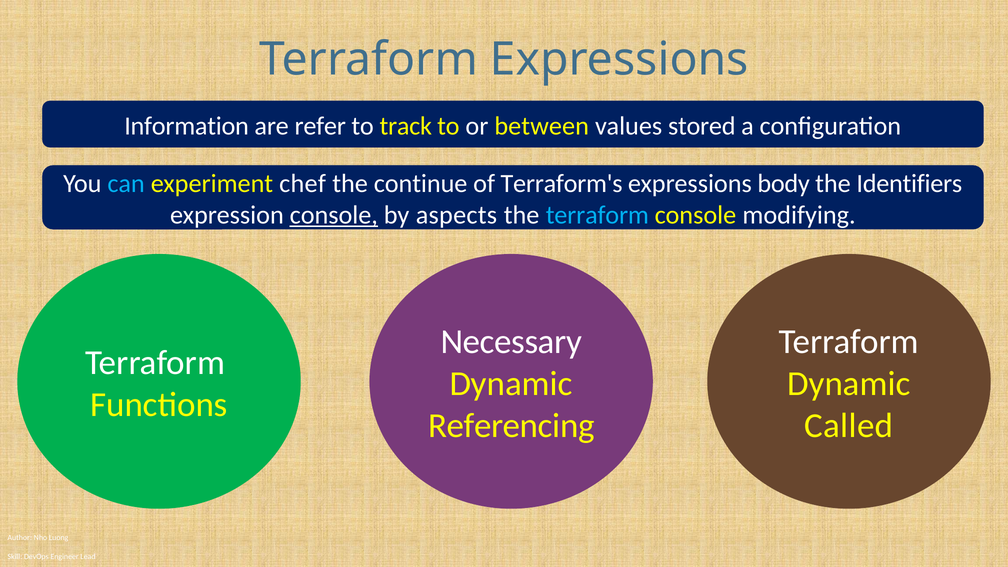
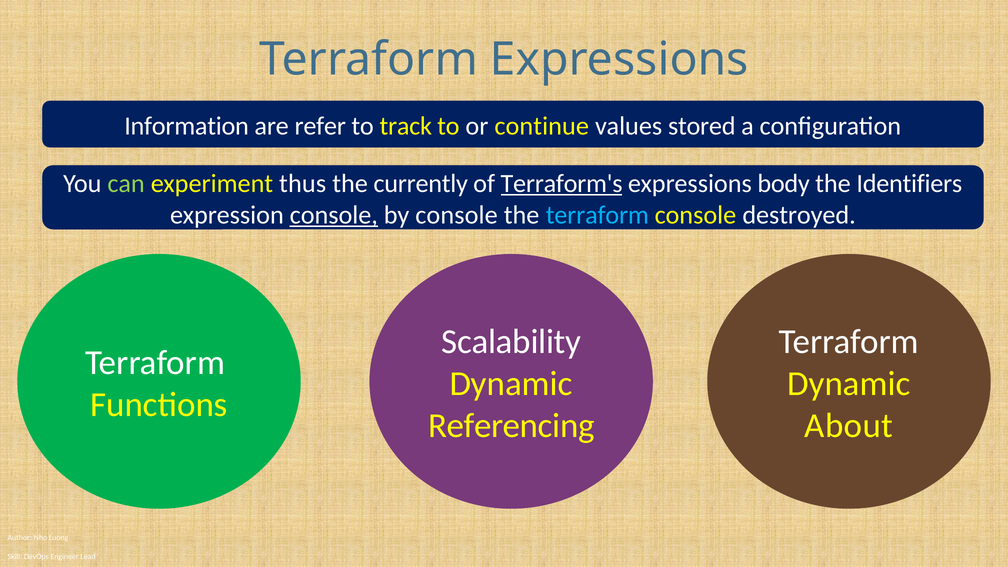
between: between -> continue (542, 126)
can colour: light blue -> light green (126, 183)
chef: chef -> thus (303, 183)
continue: continue -> currently (421, 183)
Terraform's underline: none -> present (562, 183)
by aspects: aspects -> console (457, 215)
modifying: modifying -> destroyed (799, 215)
Necessary: Necessary -> Scalability (511, 342)
Called: Called -> About (849, 426)
